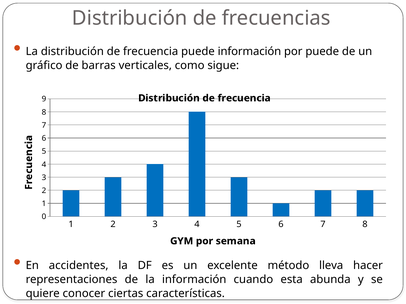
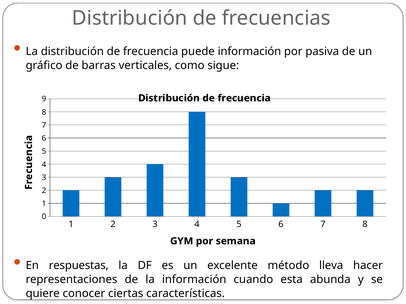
por puede: puede -> pasiva (322, 52)
accidentes: accidentes -> respuestas (79, 266)
